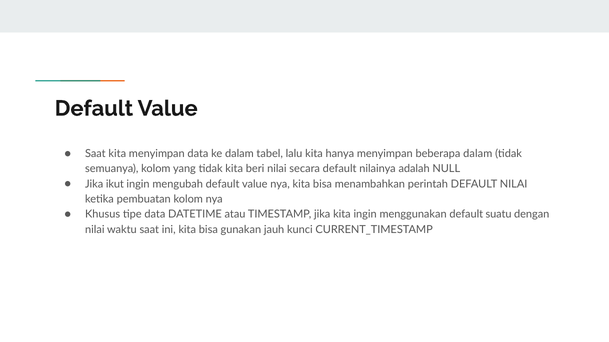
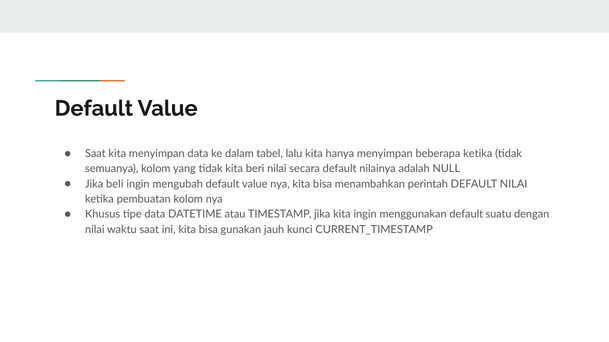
beberapa dalam: dalam -> ketika (478, 154)
ikut: ikut -> beli (115, 184)
